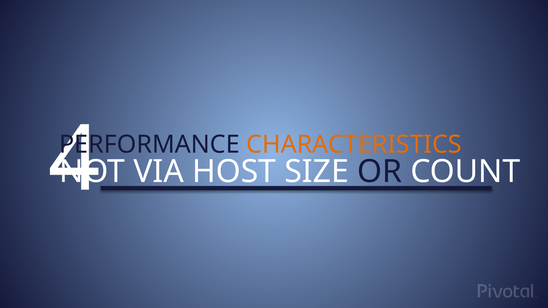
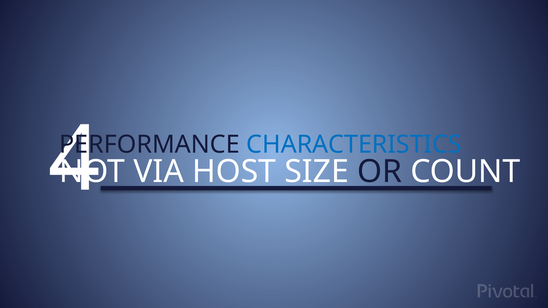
CHARACTERISTICS colour: orange -> blue (354, 145)
